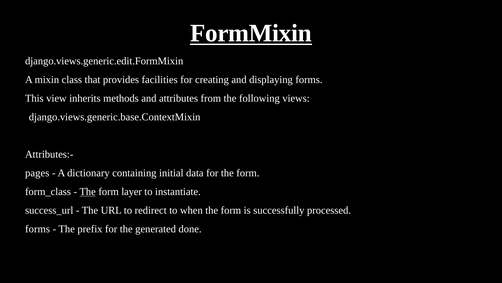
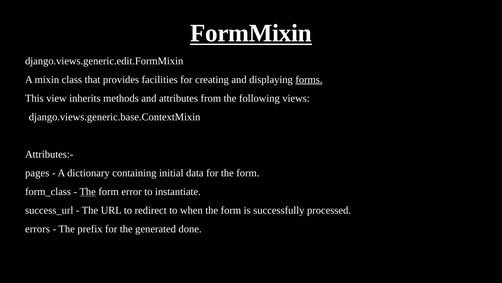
forms underline: none -> present (309, 79)
layer: layer -> error (132, 191)
forms: forms -> errors (38, 229)
